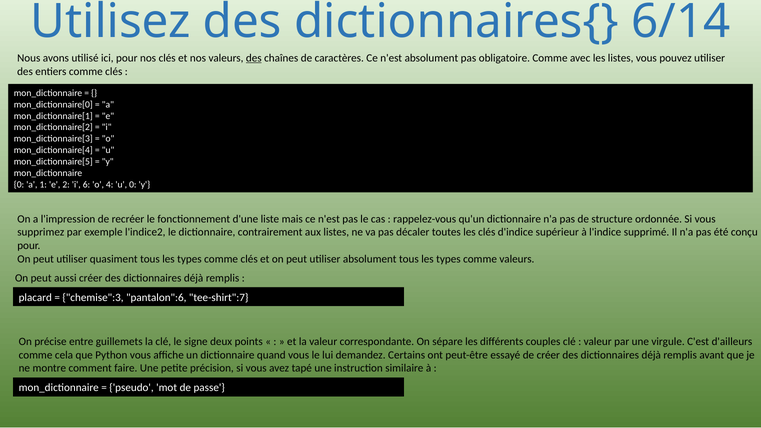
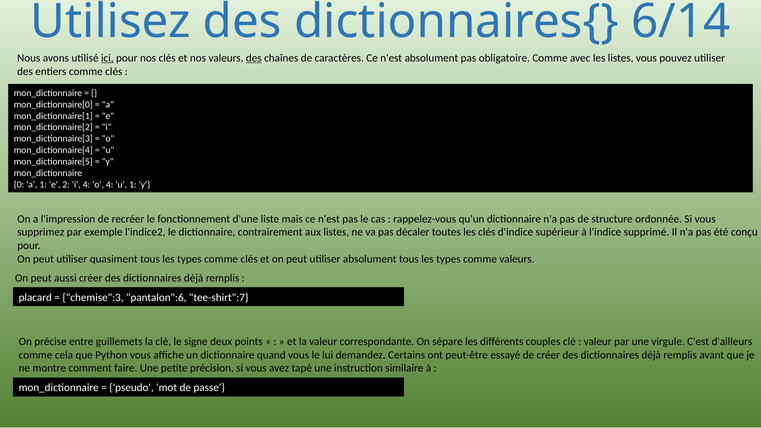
ici underline: none -> present (107, 58)
i 6: 6 -> 4 (86, 184)
u 0: 0 -> 1 (133, 184)
